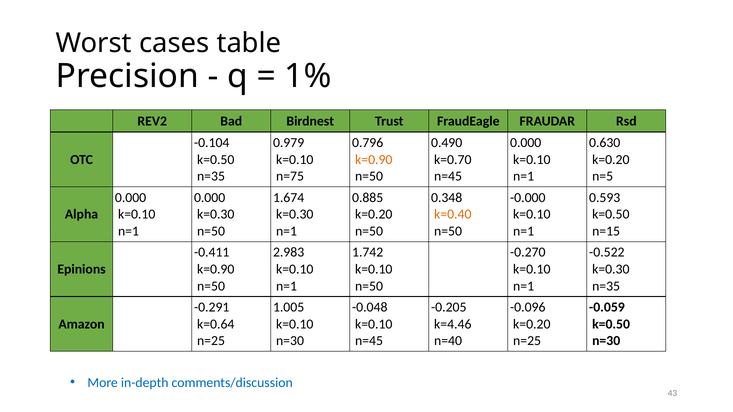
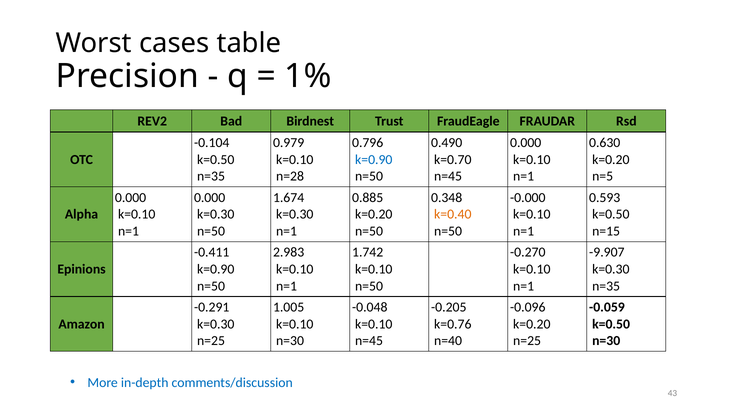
k=0.90 colour: orange -> blue (374, 160)
n=75: n=75 -> n=28 (290, 176)
-0.522: -0.522 -> -9.907 (607, 253)
k=0.64: k=0.64 -> k=0.30 (216, 324)
k=4.46: k=4.46 -> k=0.76 (453, 324)
